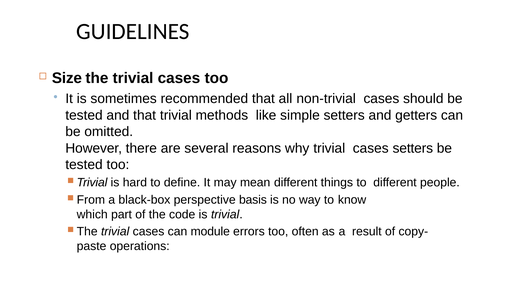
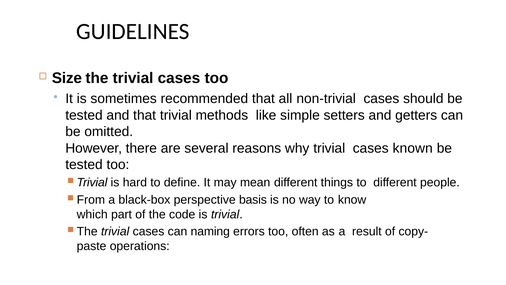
cases setters: setters -> known (413, 148)
module: module -> naming (210, 231)
